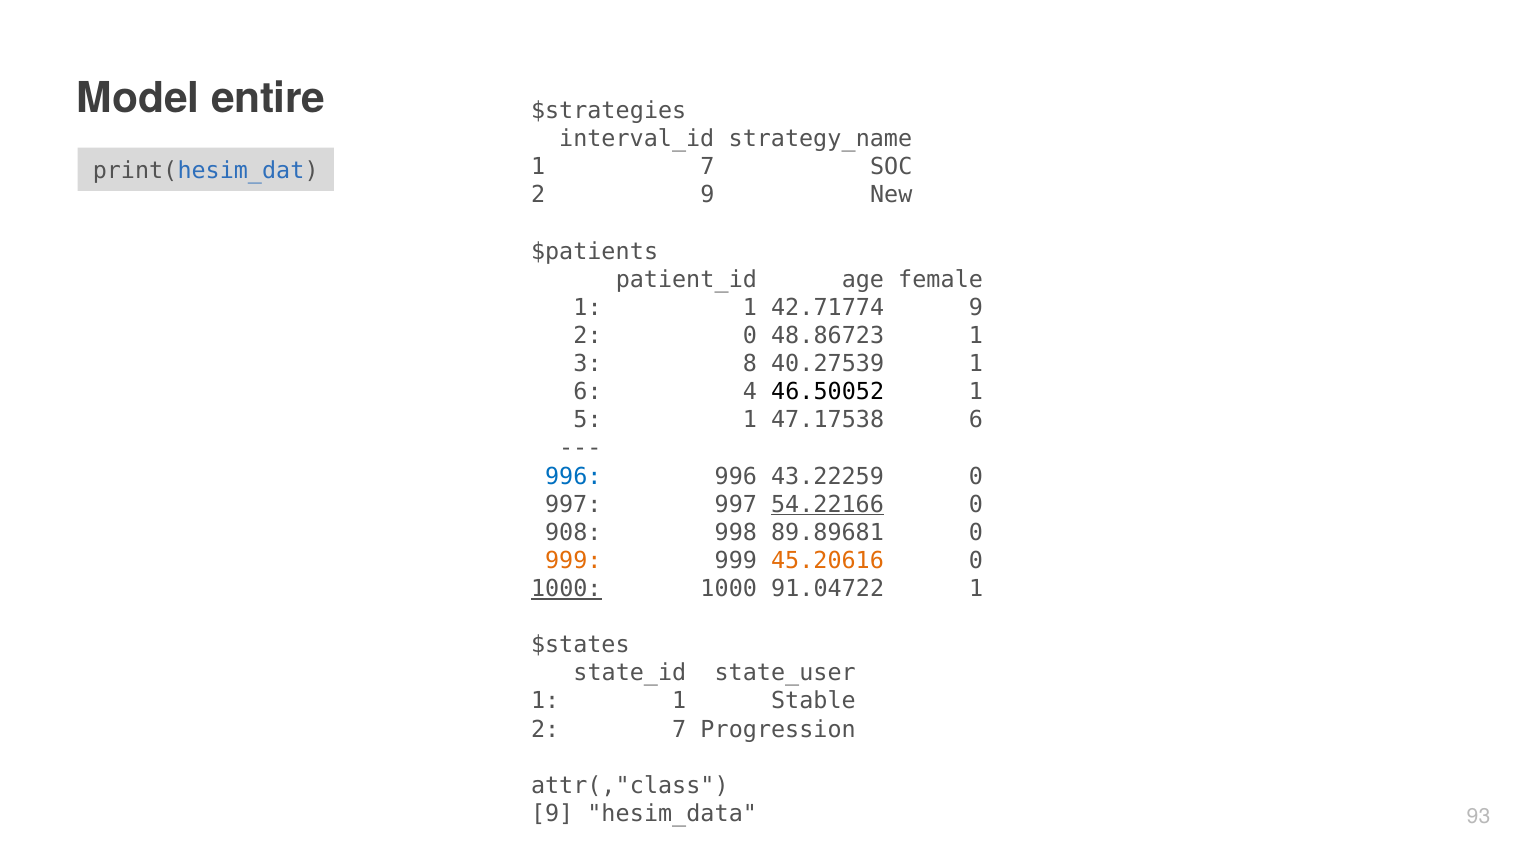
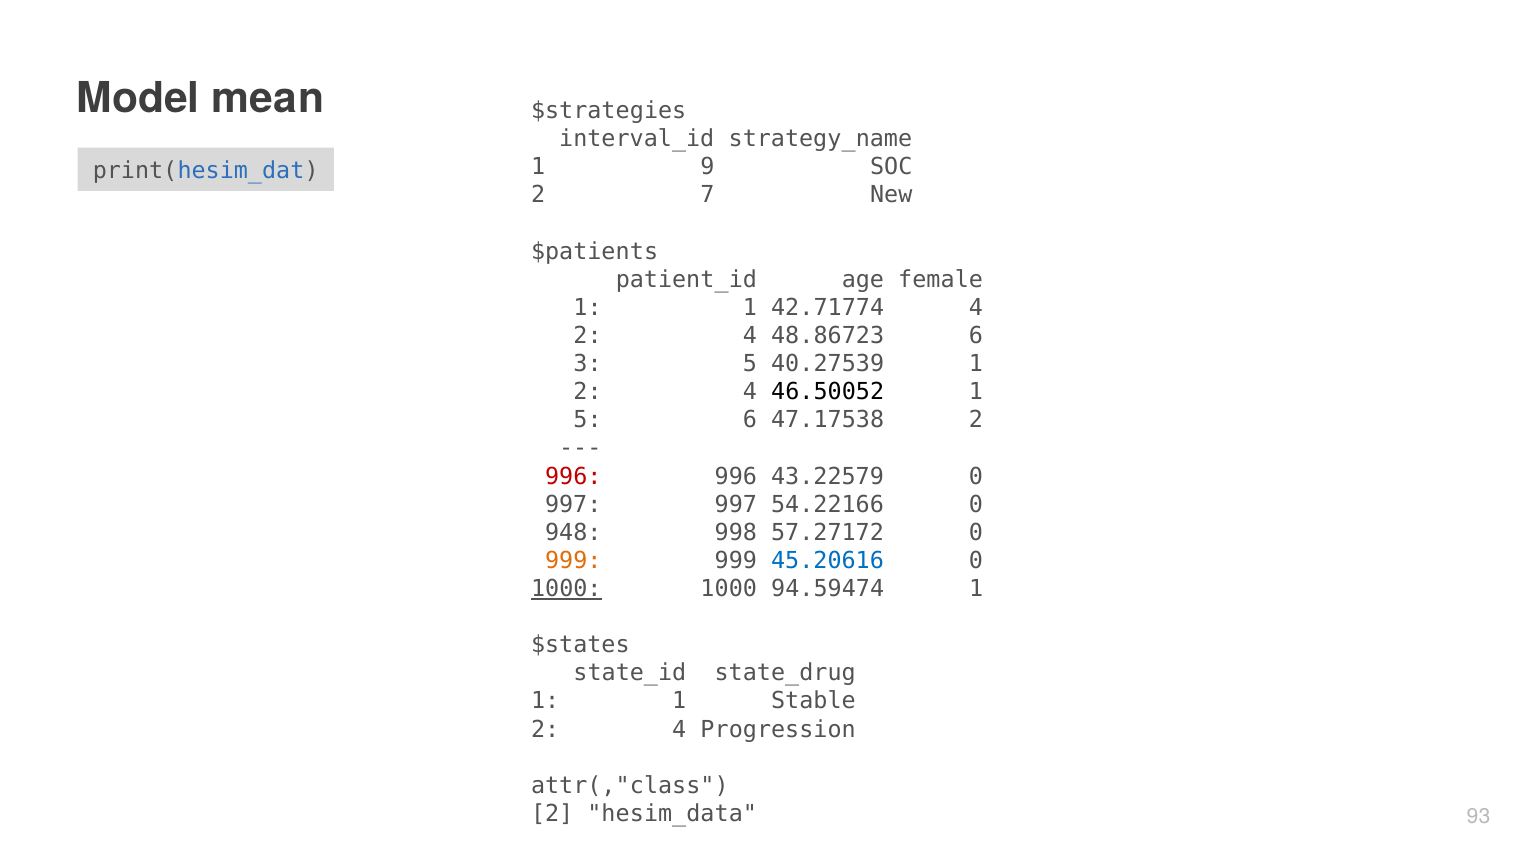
entire: entire -> mean (268, 99)
1 7: 7 -> 9 (707, 167)
2 9: 9 -> 7 (707, 195)
42.71774 9: 9 -> 4 (976, 308)
0: 0 -> 4 (750, 336)
48.86723 1: 1 -> 6 (976, 336)
3 8: 8 -> 5 (750, 364)
6: 6 -> 2 (588, 392)
5 1: 1 -> 6 (750, 420)
47.17538 6: 6 -> 2 (976, 420)
996 colour: blue -> red (573, 476)
43.22259: 43.22259 -> 43.22579 (828, 476)
54.22166 underline: present -> none (828, 504)
908: 908 -> 948 (573, 532)
89.89681: 89.89681 -> 57.27172 (828, 532)
45.20616 colour: orange -> blue (828, 561)
91.04722: 91.04722 -> 94.59474 (828, 589)
state_user: state_user -> state_drug (785, 673)
7: 7 -> 4 (679, 729)
9: 9 -> 2 (552, 813)
